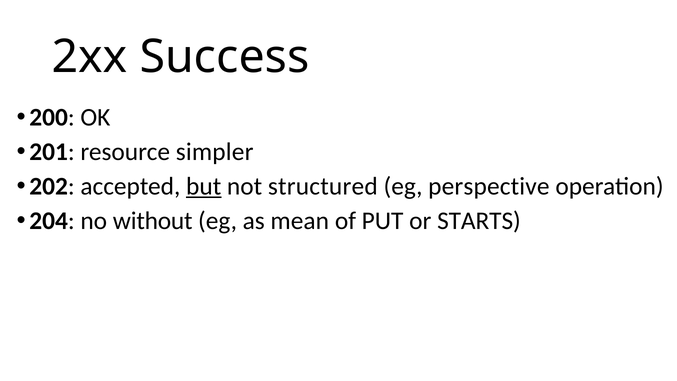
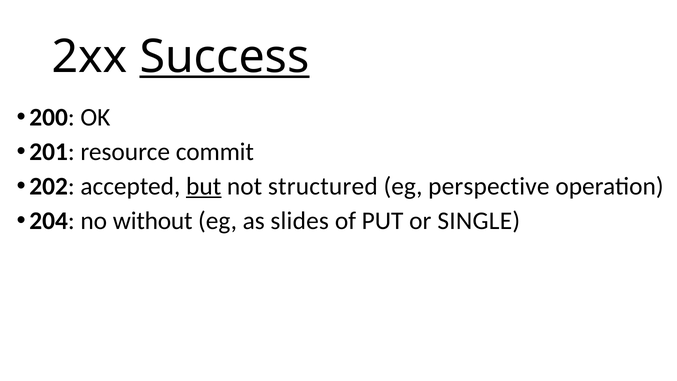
Success underline: none -> present (224, 57)
simpler: simpler -> commit (215, 152)
mean: mean -> slides (300, 221)
STARTS: STARTS -> SINGLE (479, 221)
